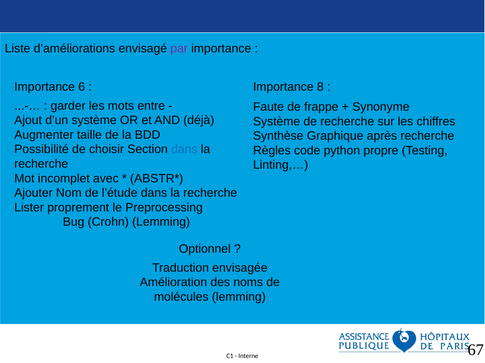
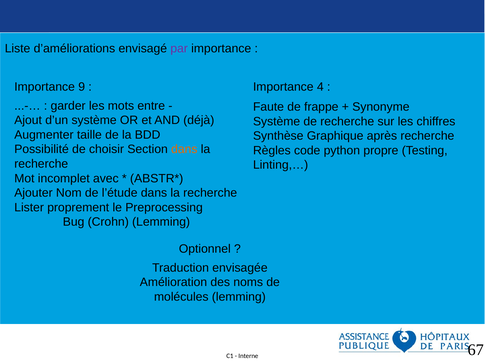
6: 6 -> 9 (82, 87)
8: 8 -> 4 (320, 87)
dans colour: blue -> orange (184, 150)
